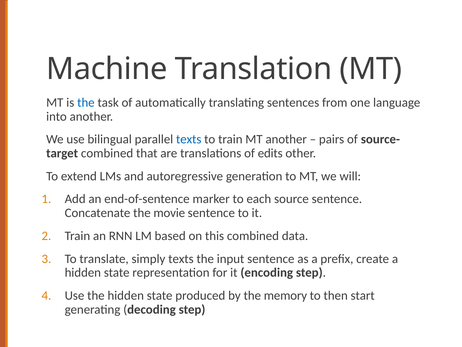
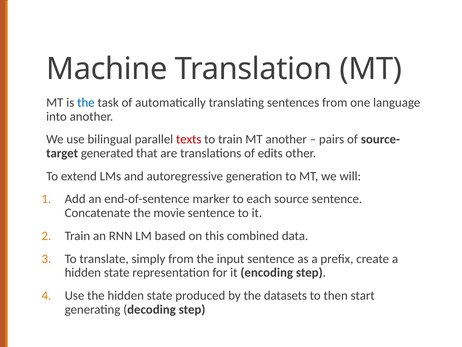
texts colour: blue -> red (189, 139)
target combined: combined -> generated (107, 153)
simply texts: texts -> from (181, 258)
memory: memory -> datasets (285, 295)
